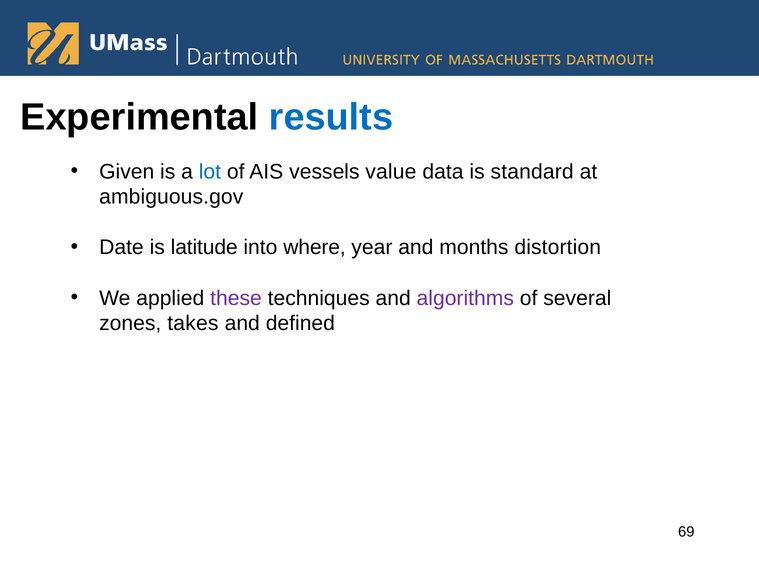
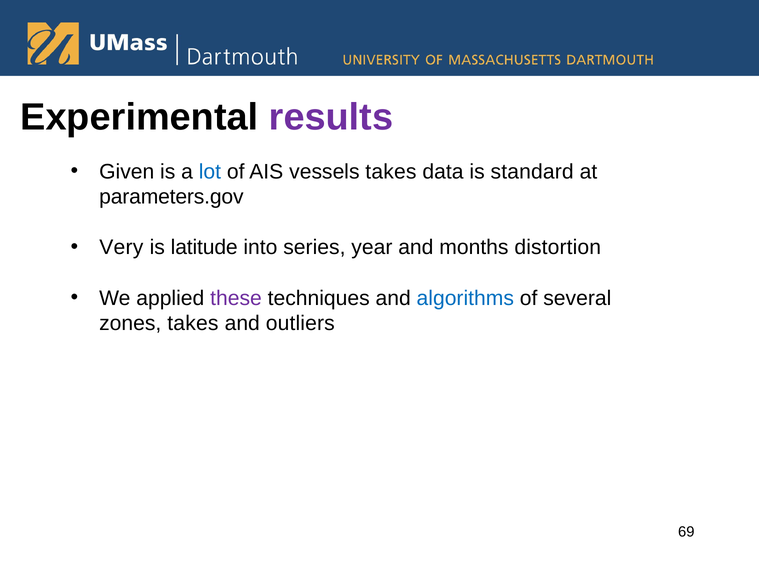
results colour: blue -> purple (331, 117)
vessels value: value -> takes (391, 172)
ambiguous.gov: ambiguous.gov -> parameters.gov (171, 197)
Date: Date -> Very (121, 248)
where: where -> series (314, 248)
algorithms colour: purple -> blue (465, 298)
defined: defined -> outliers (300, 324)
